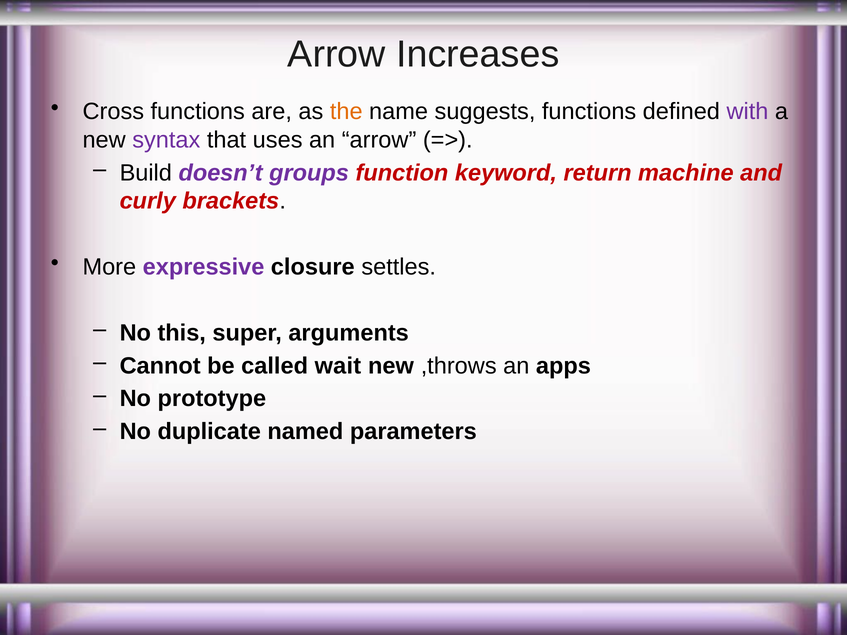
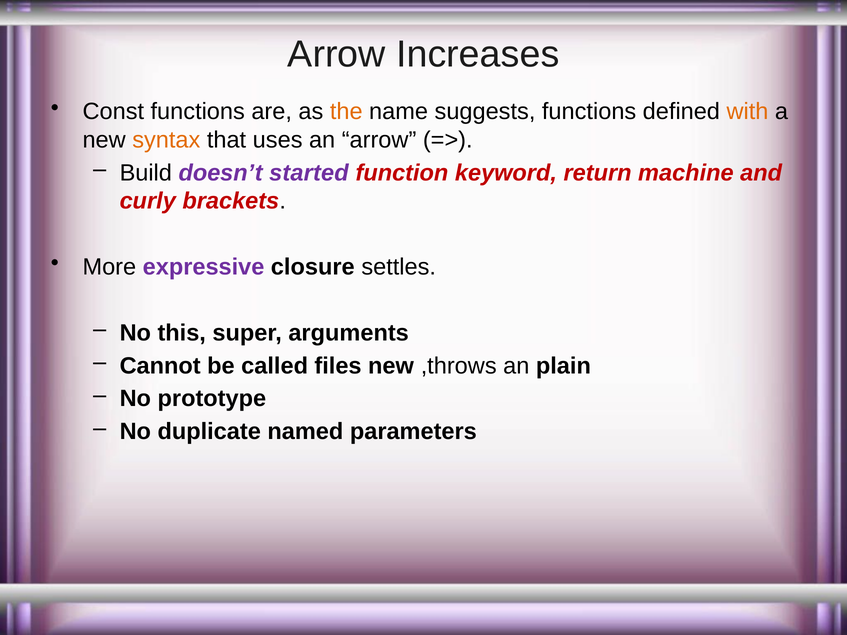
Cross: Cross -> Const (113, 112)
with colour: purple -> orange (747, 112)
syntax colour: purple -> orange (166, 140)
groups: groups -> started (309, 173)
wait: wait -> files (338, 366)
apps: apps -> plain (563, 366)
